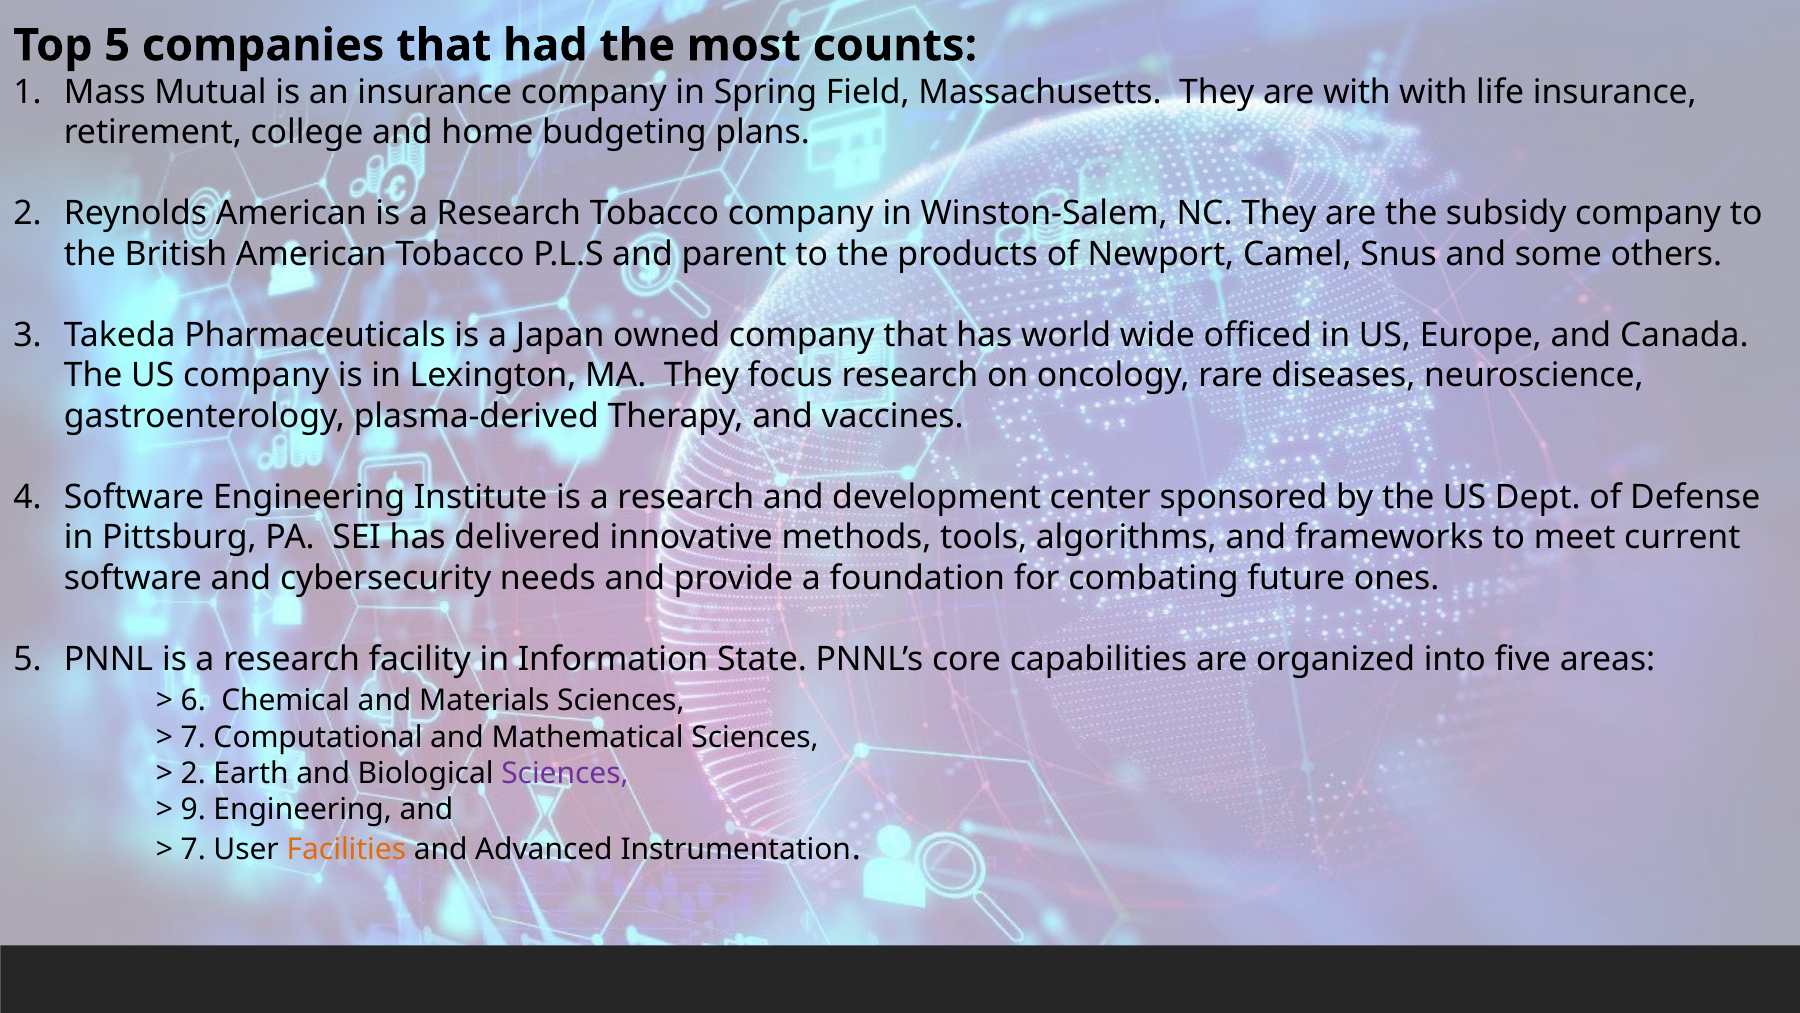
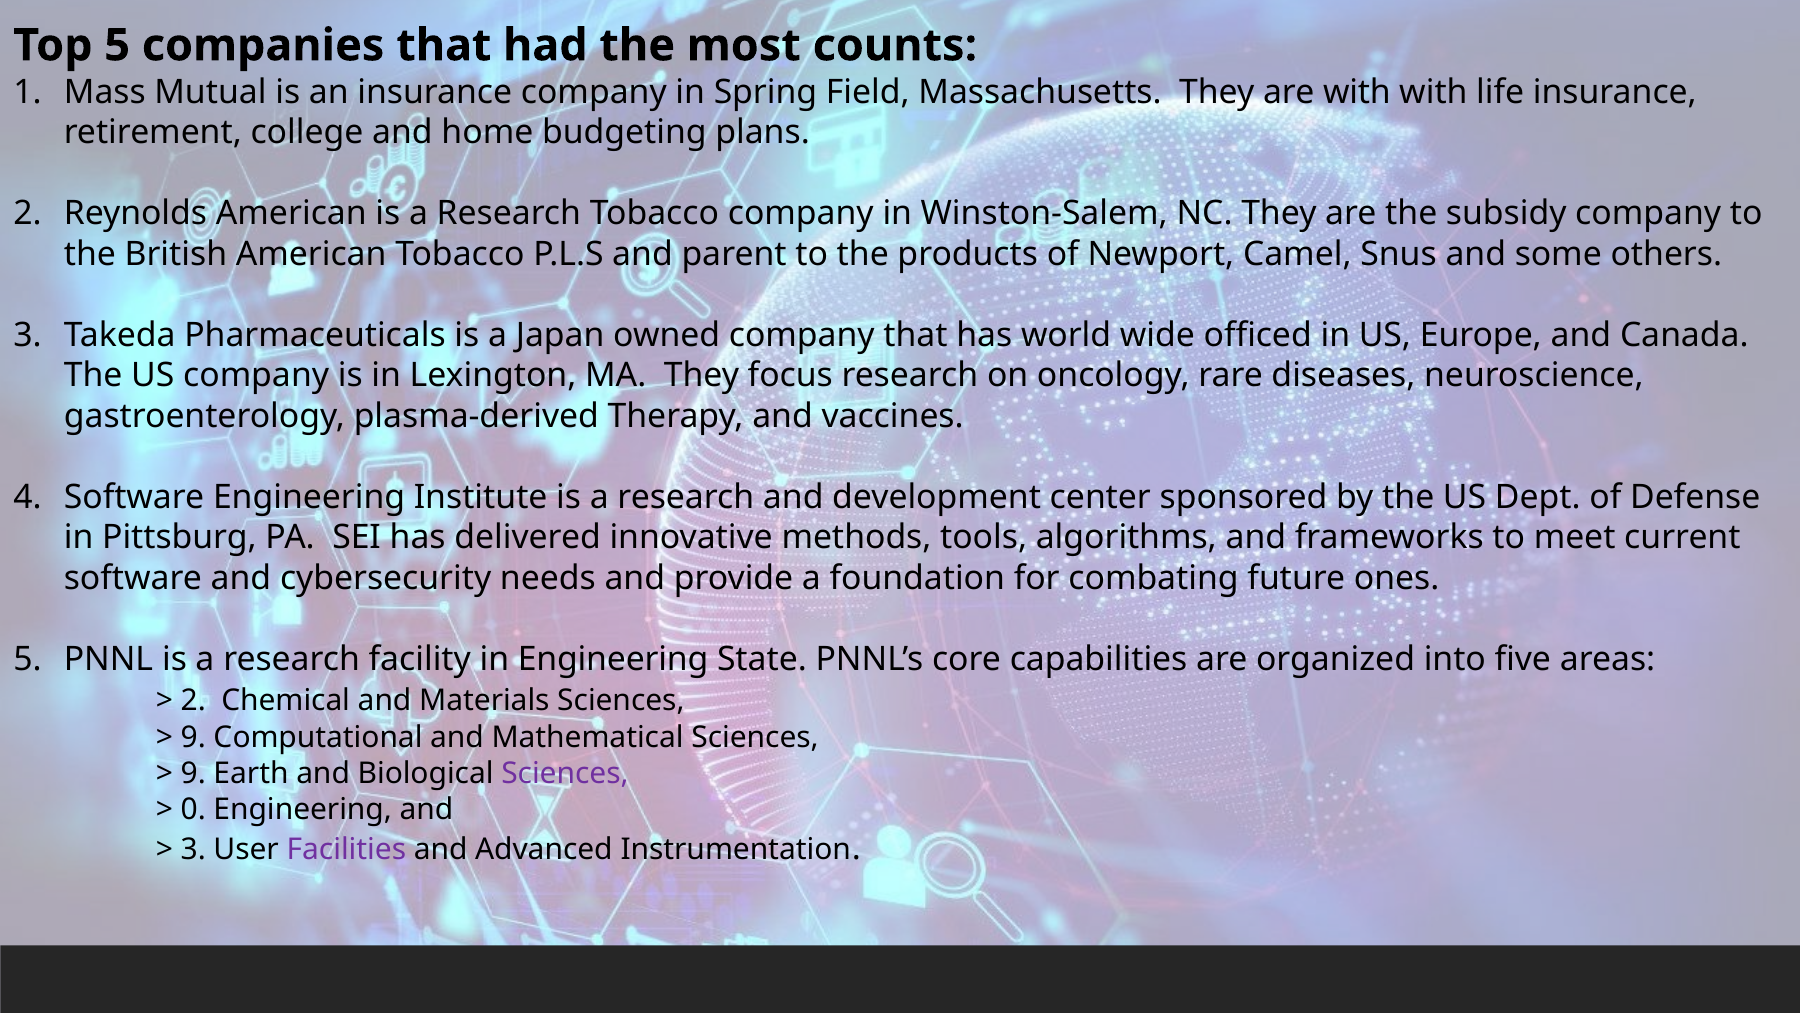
in Information: Information -> Engineering (613, 659)
6: 6 -> 2 (193, 701)
7: 7 -> 9 (193, 737)
2: 2 -> 9 (193, 773)
9: 9 -> 0 (193, 809)
7: 7 -> 3 (193, 849)
Facilities colour: orange -> purple (346, 849)
